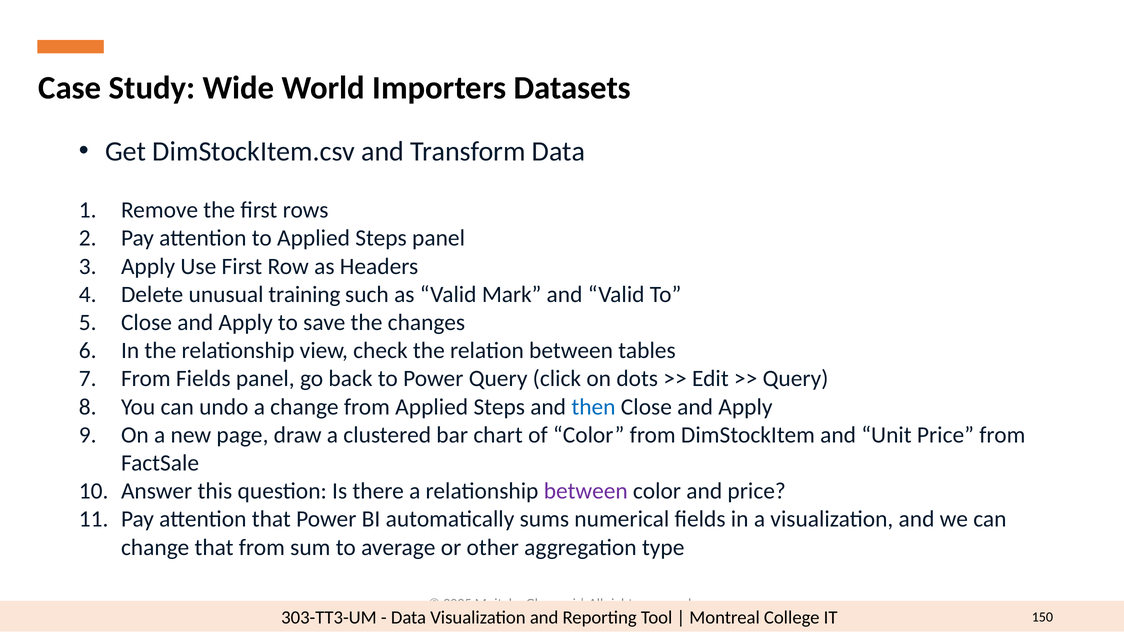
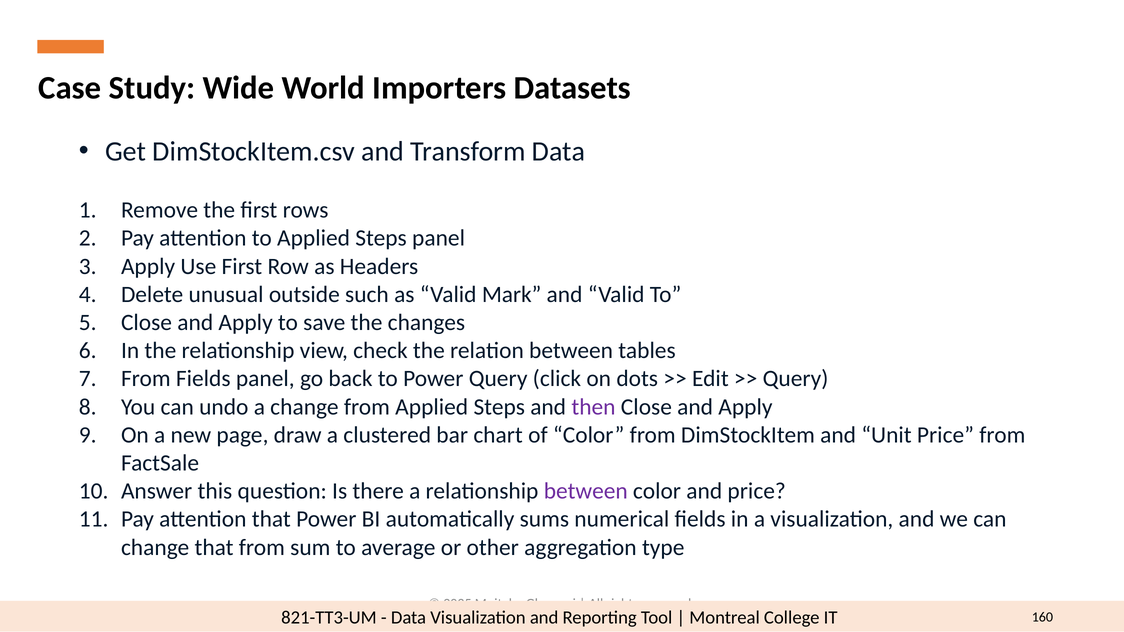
training: training -> outside (304, 295)
then colour: blue -> purple (593, 407)
303-TT3-UM: 303-TT3-UM -> 821-TT3-UM (329, 618)
150: 150 -> 160 (1042, 617)
